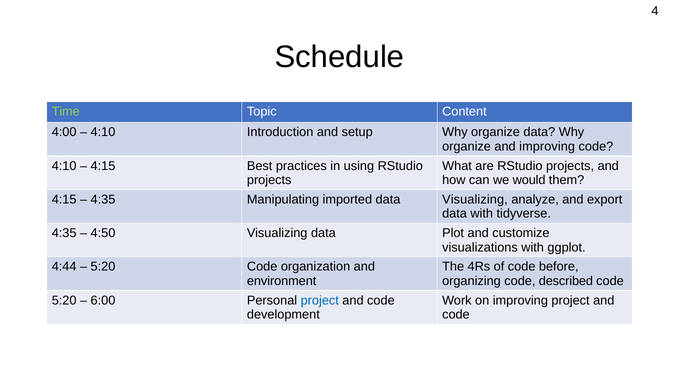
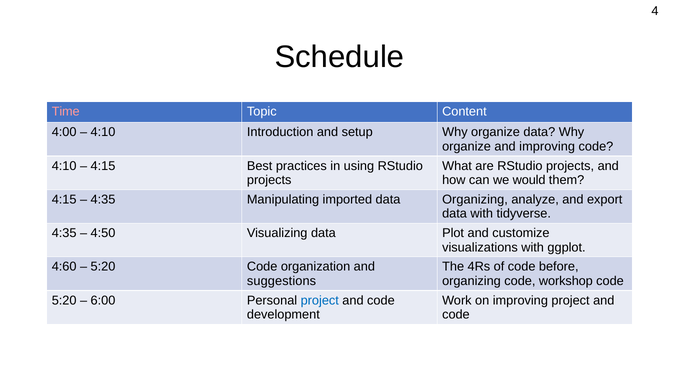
Time colour: light green -> pink (66, 112)
data Visualizing: Visualizing -> Organizing (475, 199)
4:44: 4:44 -> 4:60 (64, 267)
environment: environment -> suggestions (282, 281)
described: described -> workshop (566, 281)
